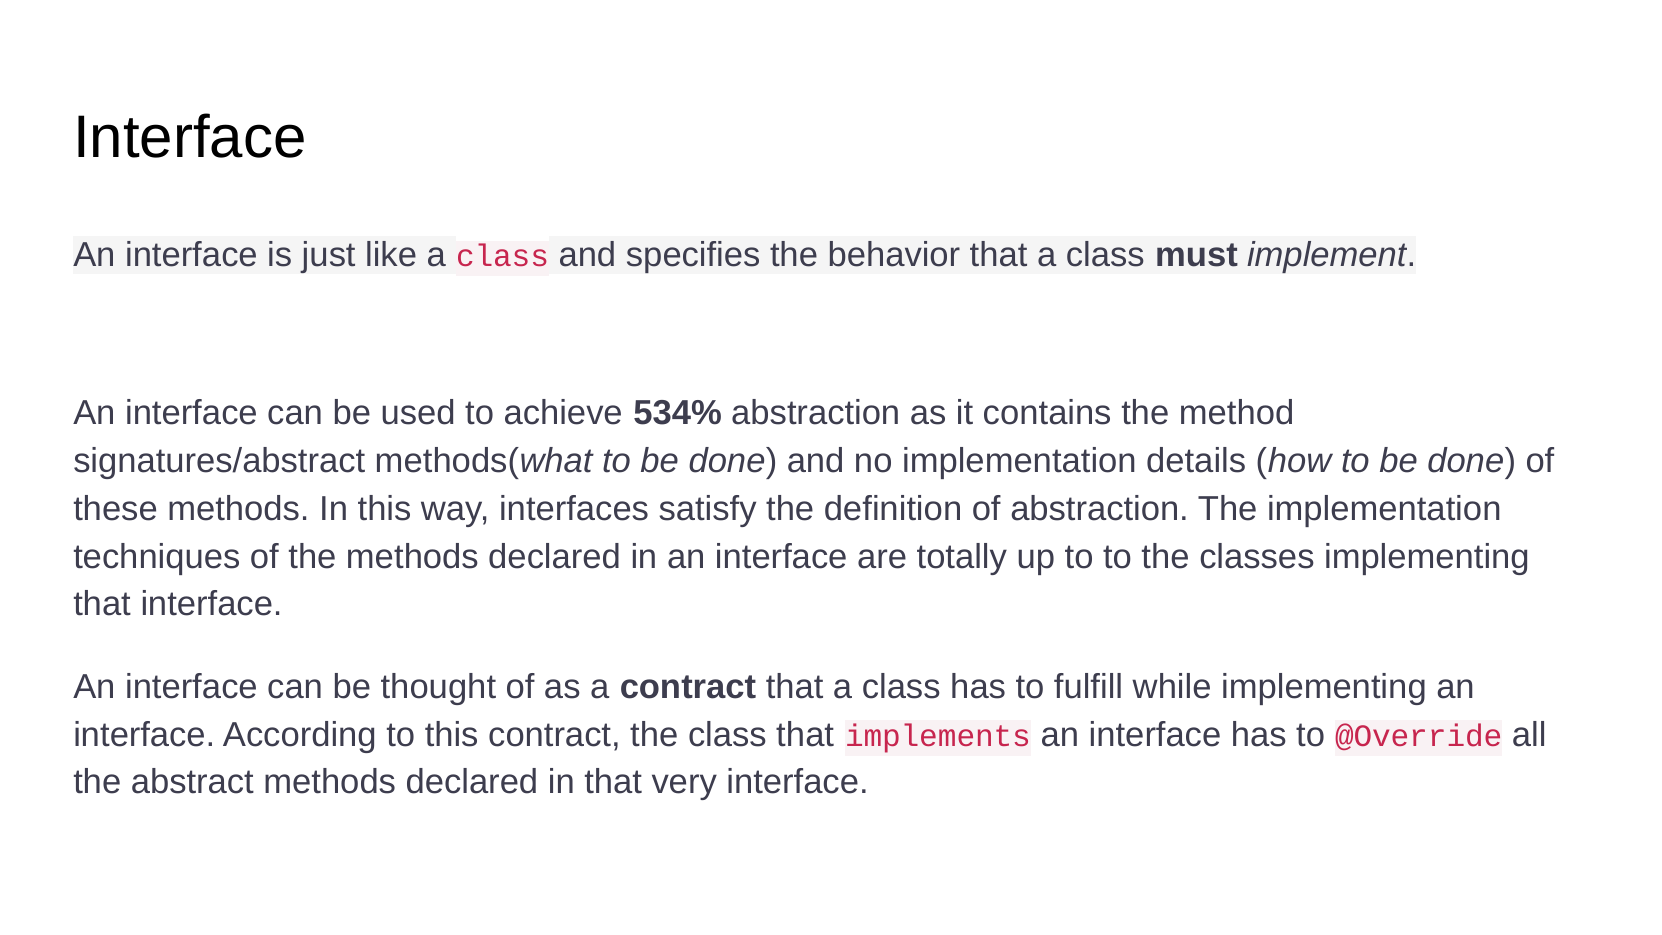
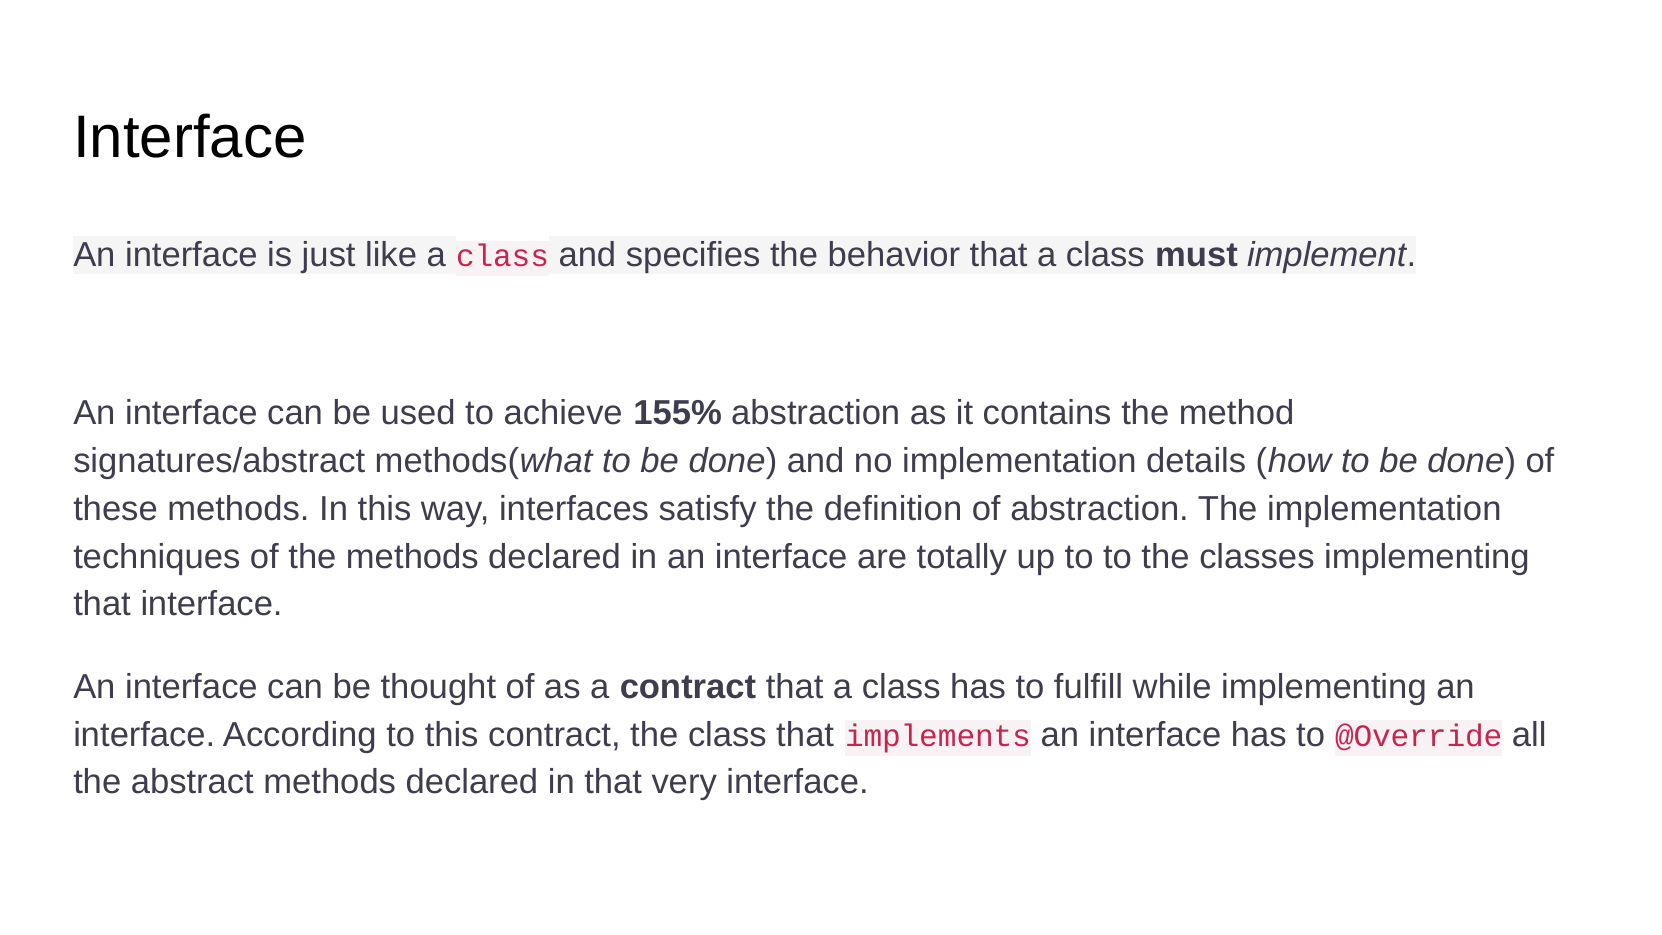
534%: 534% -> 155% (678, 413)
